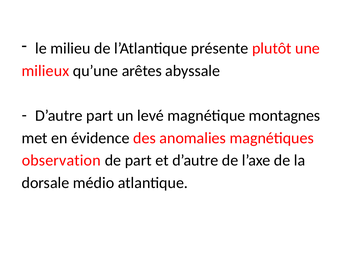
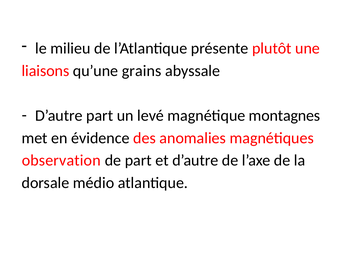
milieux: milieux -> liaisons (45, 71)
arêtes: arêtes -> grains (142, 71)
